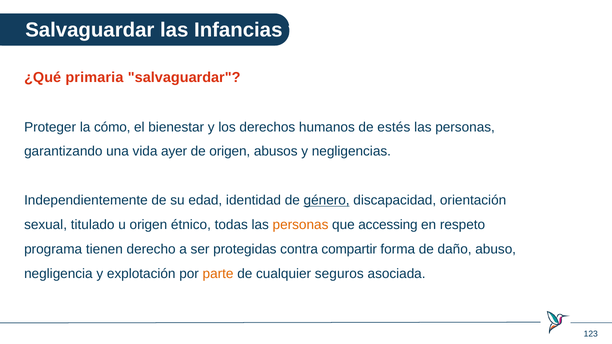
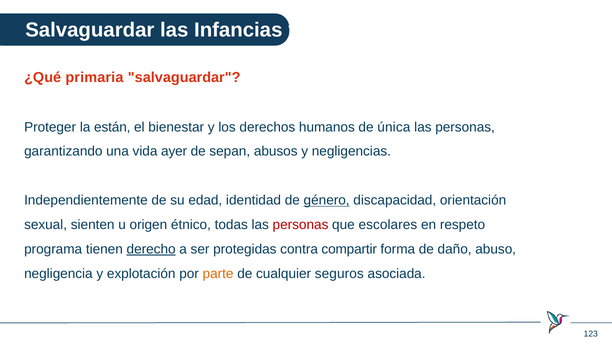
cómo: cómo -> están (112, 127)
estés: estés -> única (394, 127)
de origen: origen -> sepan (230, 152)
titulado: titulado -> sienten (93, 225)
personas colour: orange -> red (301, 225)
accessing: accessing -> escolares (388, 225)
derecho underline: none -> present (151, 249)
